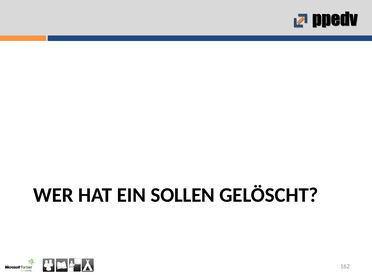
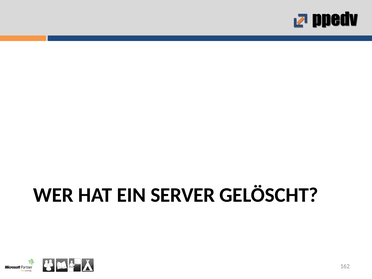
SOLLEN: SOLLEN -> SERVER (183, 195)
